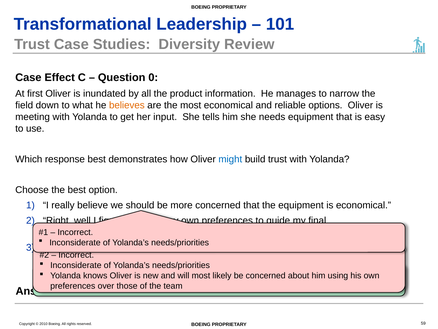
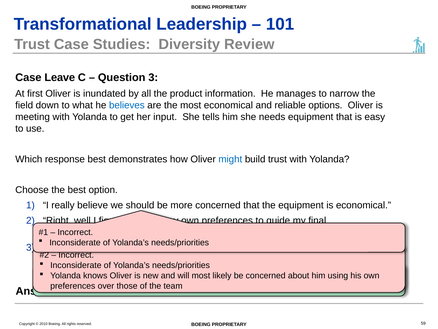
Effect: Effect -> Leave (60, 77)
Question 0: 0 -> 3 (153, 77)
believes colour: orange -> blue (127, 105)
